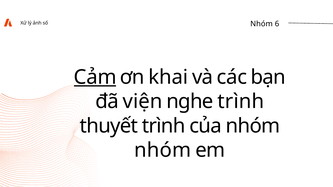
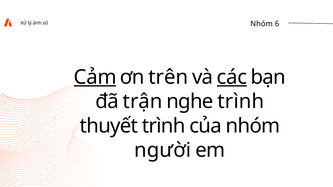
khai: khai -> trên (168, 77)
các underline: none -> present (232, 77)
viện: viện -> trận (143, 102)
nhóm: nhóm -> người (163, 150)
